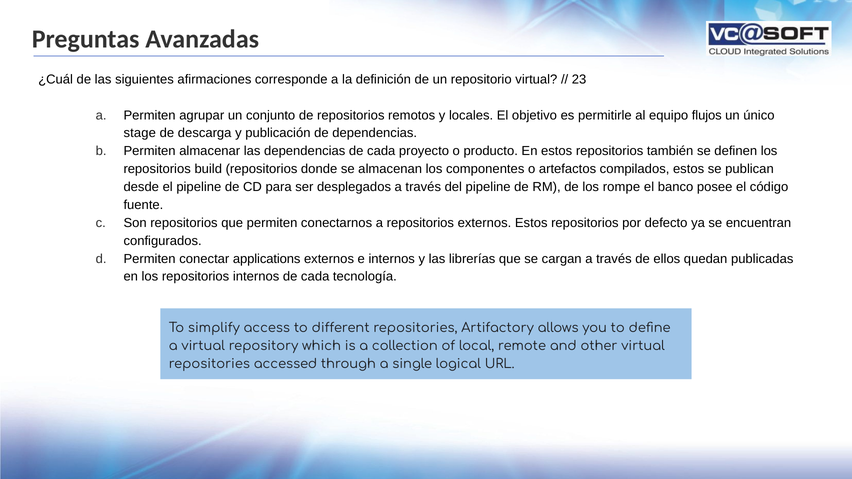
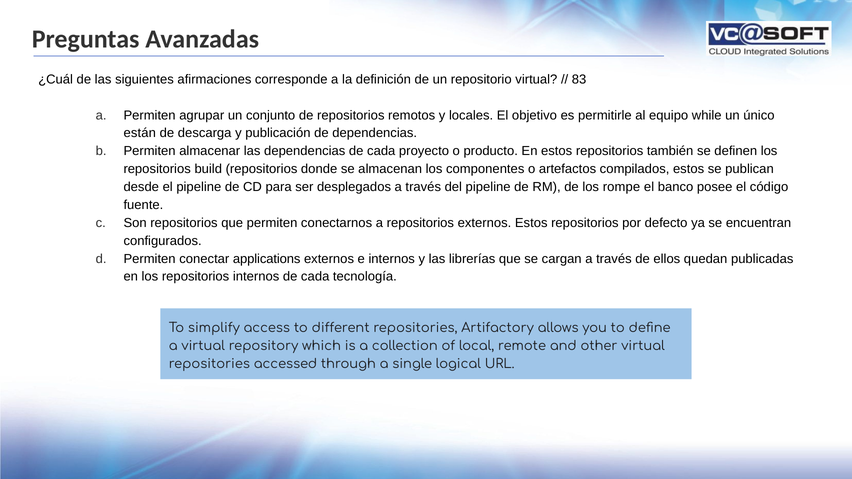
23: 23 -> 83 (579, 79)
flujos: flujos -> while (707, 115)
stage: stage -> están (140, 133)
